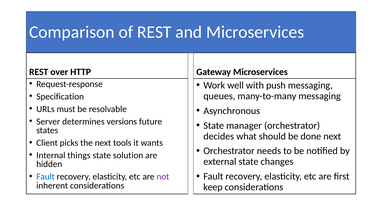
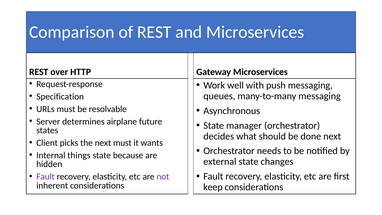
versions: versions -> airplane (122, 121)
next tools: tools -> must (122, 143)
solution: solution -> because (128, 155)
Fault colour: blue -> purple (46, 177)
